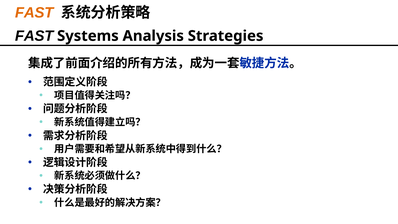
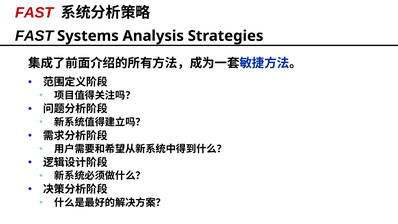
FAST colour: orange -> red (34, 13)
